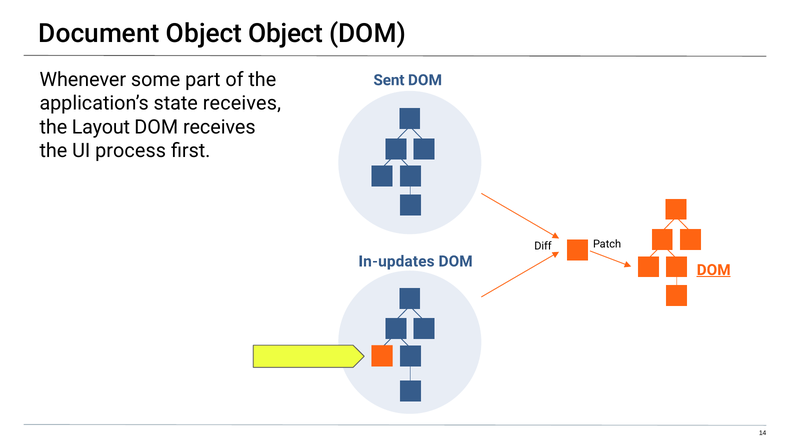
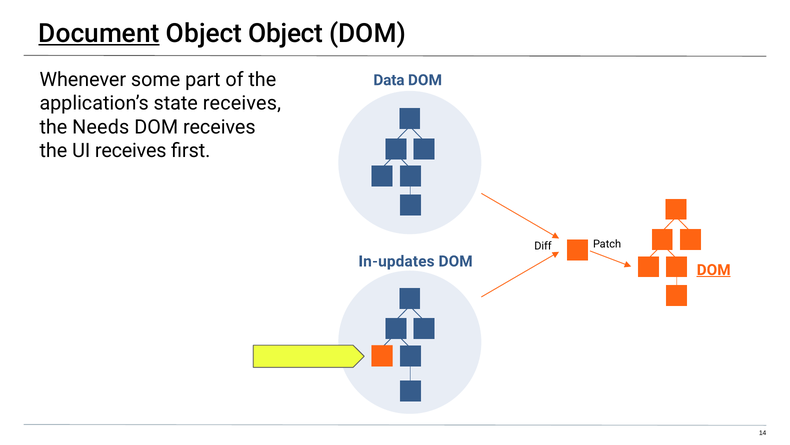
Document underline: none -> present (99, 33)
Sent: Sent -> Data (389, 80)
Layout: Layout -> Needs (101, 127)
UI process: process -> receives (131, 151)
